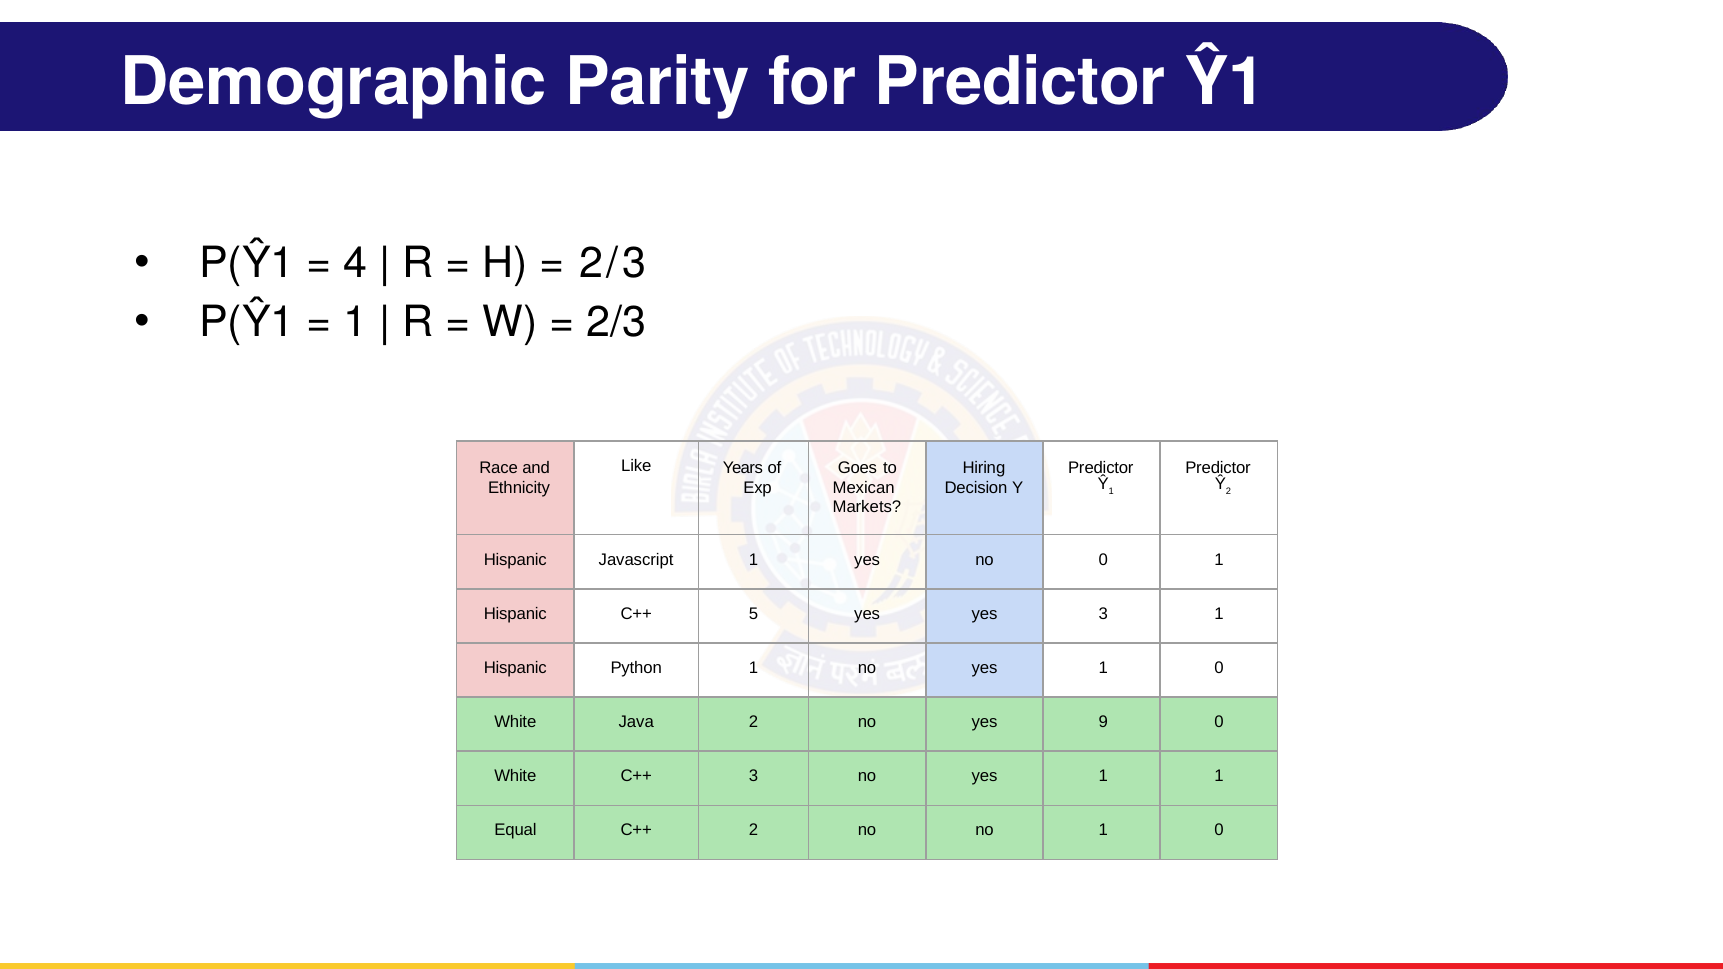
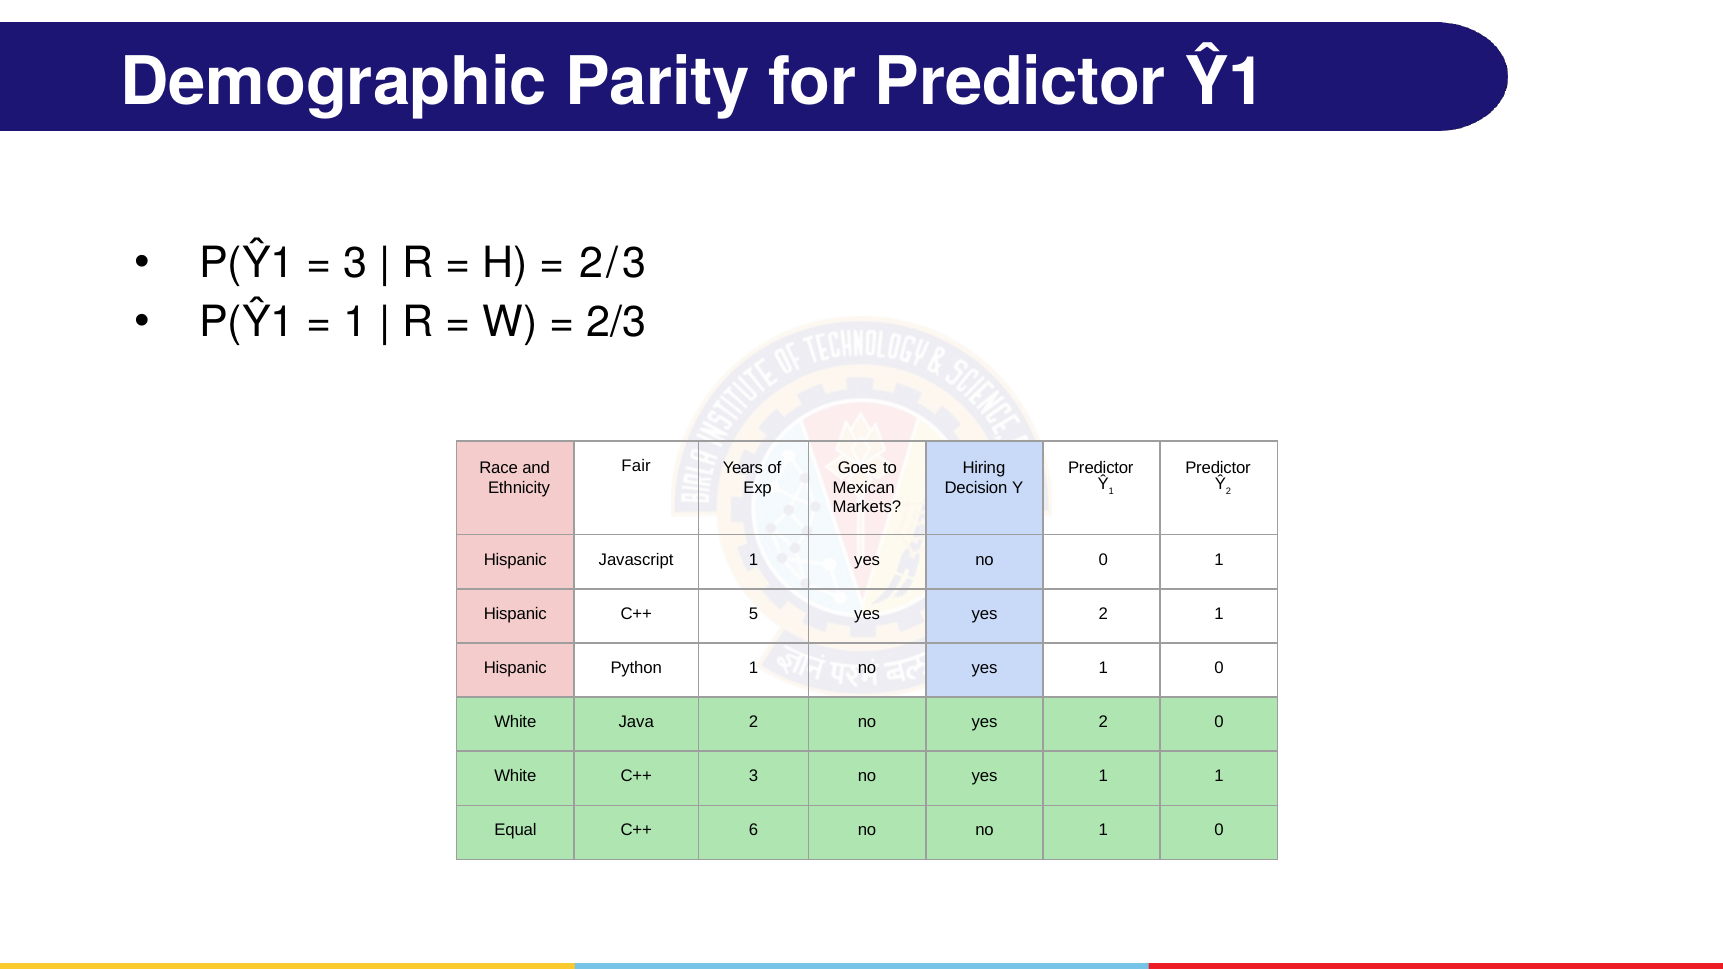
4: 4 -> 3 (355, 264)
Like: Like -> Fair (636, 466)
yes yes 3: 3 -> 2 (1103, 614)
no yes 9: 9 -> 2 (1103, 722)
C++ 2: 2 -> 6 (753, 831)
